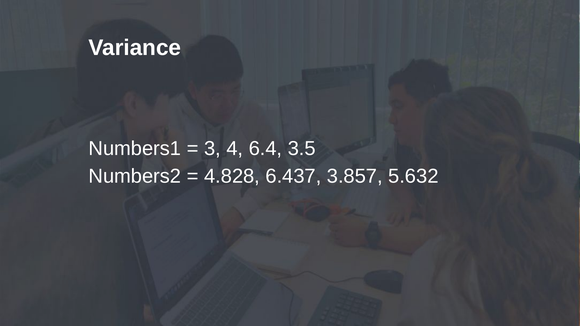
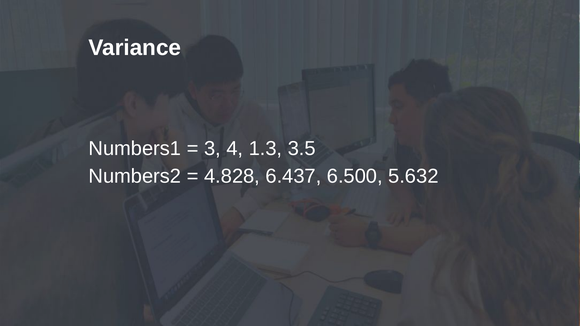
6.4: 6.4 -> 1.3 (265, 149)
3.857: 3.857 -> 6.500 (355, 176)
